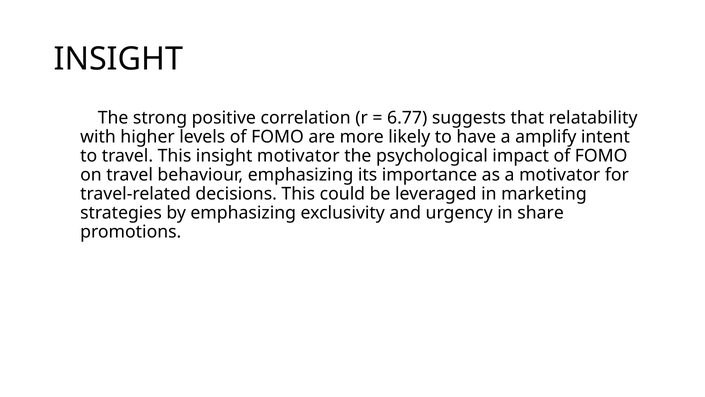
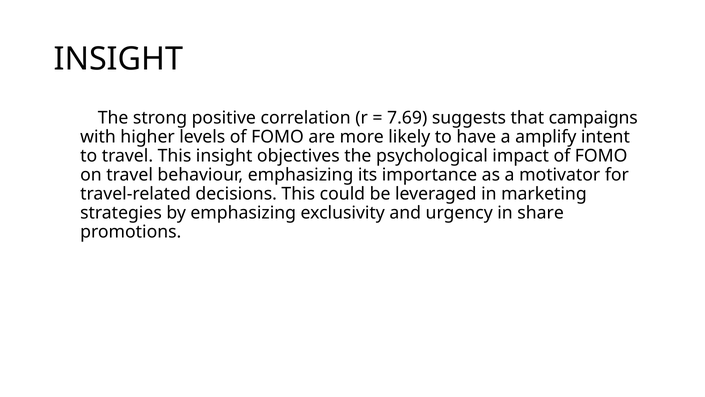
6.77: 6.77 -> 7.69 (407, 118)
relatability: relatability -> campaigns (593, 118)
insight motivator: motivator -> objectives (298, 156)
